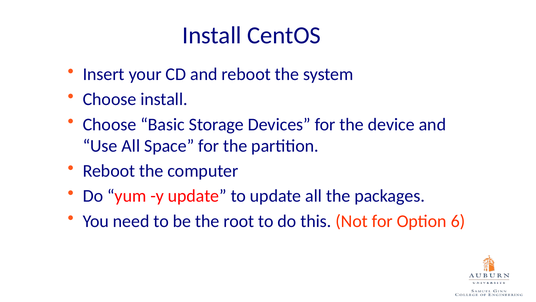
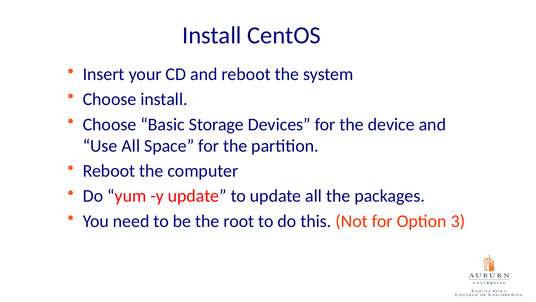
6: 6 -> 3 (458, 221)
